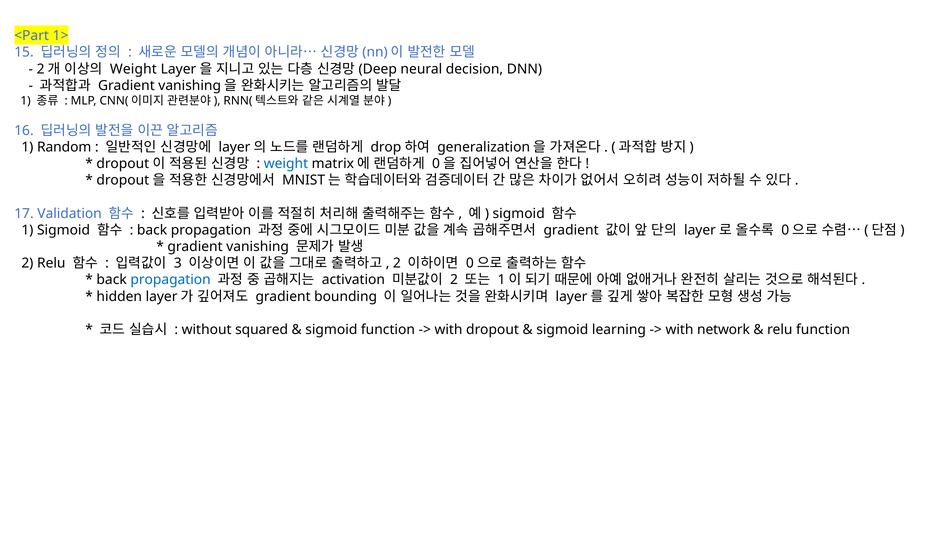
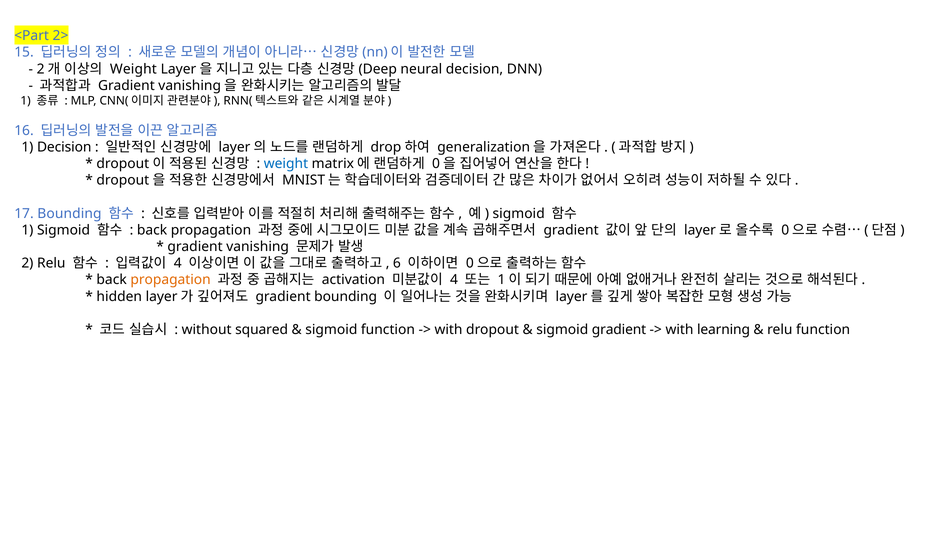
1>: 1> -> 2> (61, 36)
1 Random: Random -> Decision (64, 147)
17 Validation: Validation -> Bounding (69, 213)
3: 3 -> 4 (178, 263)
2: 2 -> 6 (397, 263)
propagation colour: blue -> orange (171, 280)
2: 2 -> 4 (454, 280)
sigmoid learning: learning -> gradient (619, 329)
network: network -> learning (724, 329)
